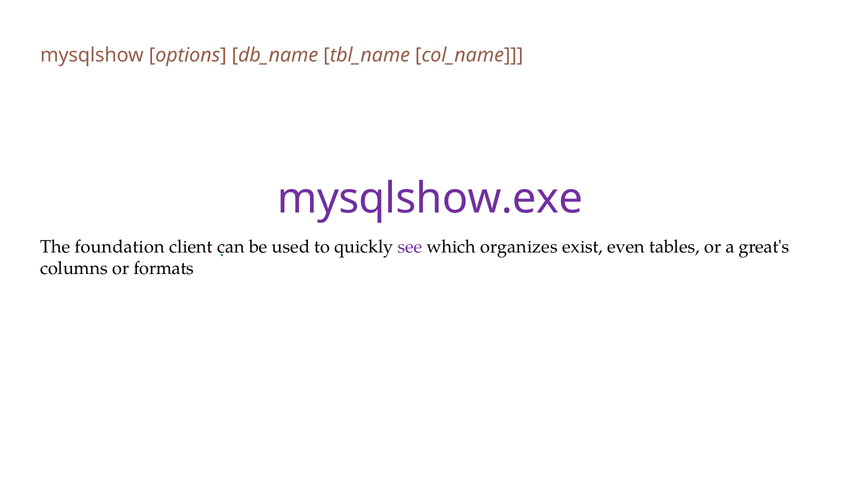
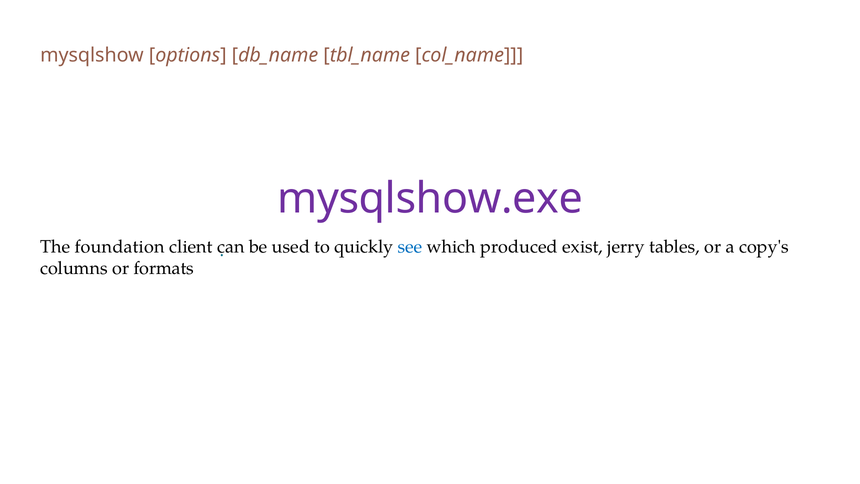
see colour: purple -> blue (410, 247)
organizes: organizes -> produced (519, 247)
even: even -> jerry (626, 247)
great's: great's -> copy's (764, 247)
